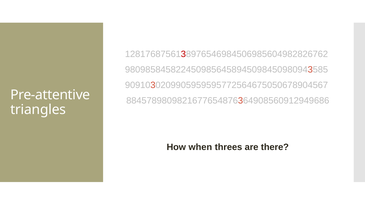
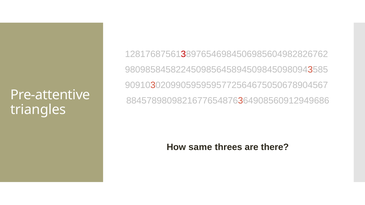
when: when -> same (200, 147)
